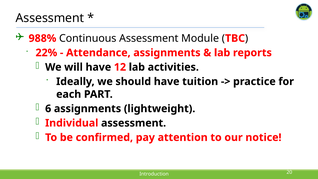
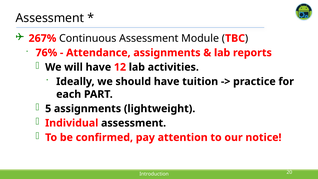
988%: 988% -> 267% (42, 38)
22%: 22% -> 76% (46, 53)
6: 6 -> 5 (48, 109)
